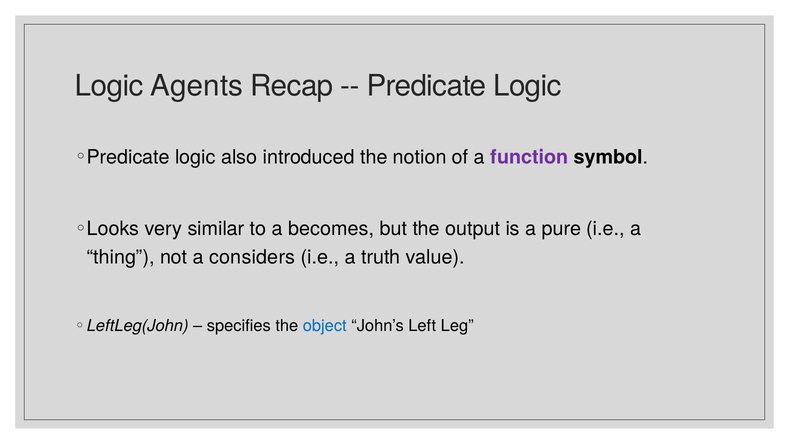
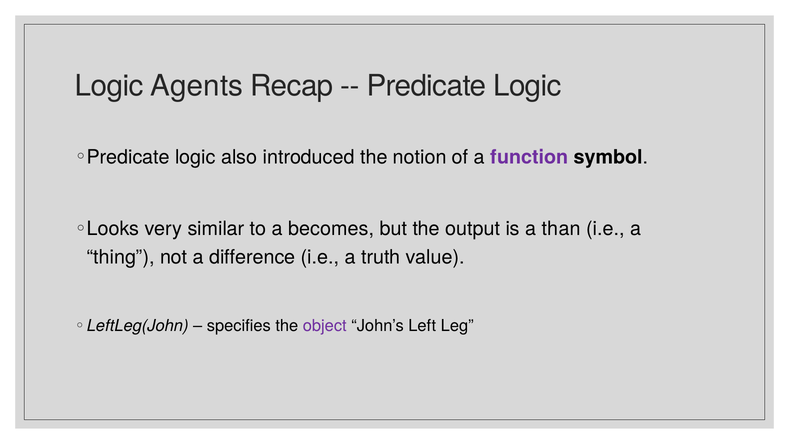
pure: pure -> than (561, 229)
considers: considers -> difference (252, 257)
object colour: blue -> purple (325, 326)
